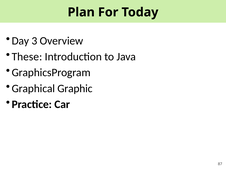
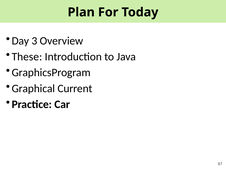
Graphic: Graphic -> Current (75, 88)
